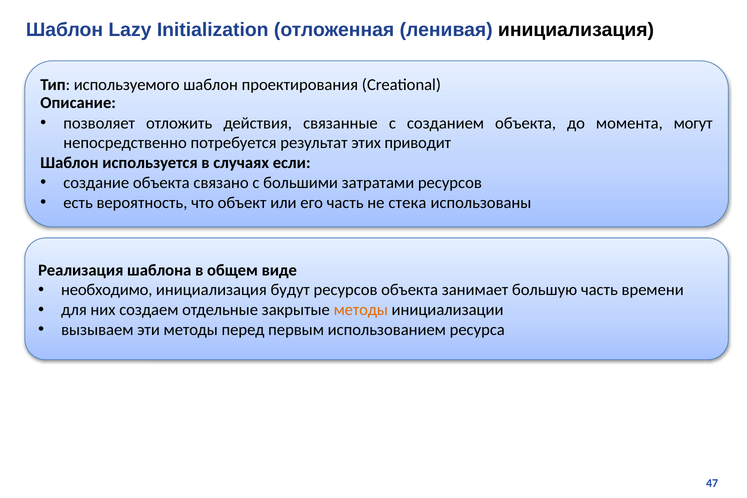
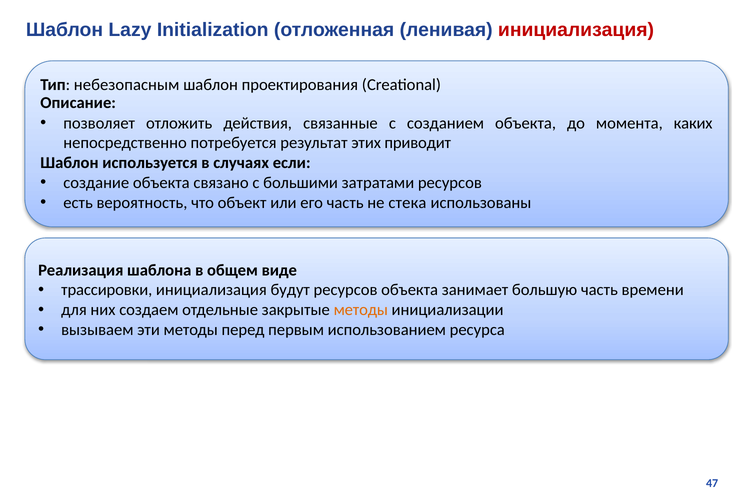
инициализация colour: black -> red (576, 30)
используемого: используемого -> небезопасным (127, 85)
могут: могут -> каких (693, 123)
необходимо: необходимо -> трассировки (107, 290)
